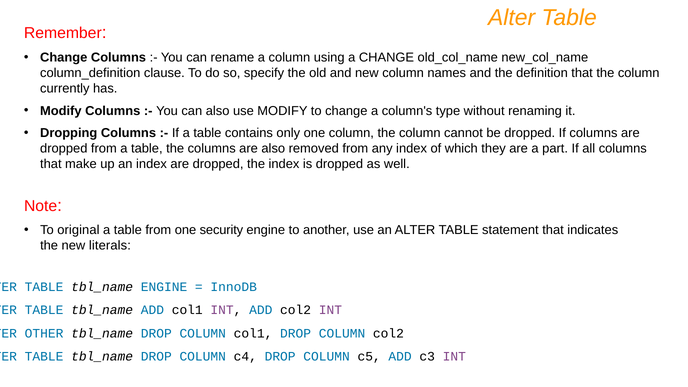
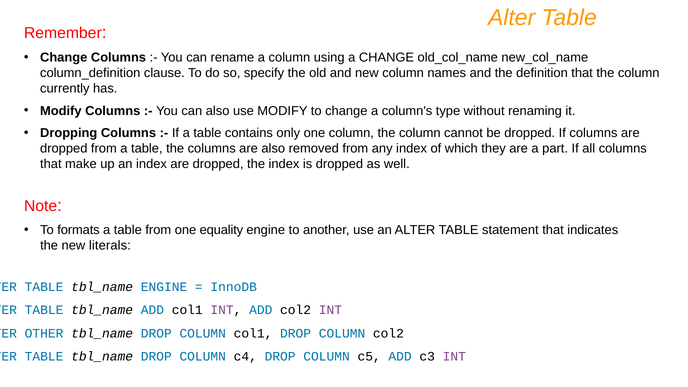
original: original -> formats (79, 230)
security: security -> equality (221, 230)
